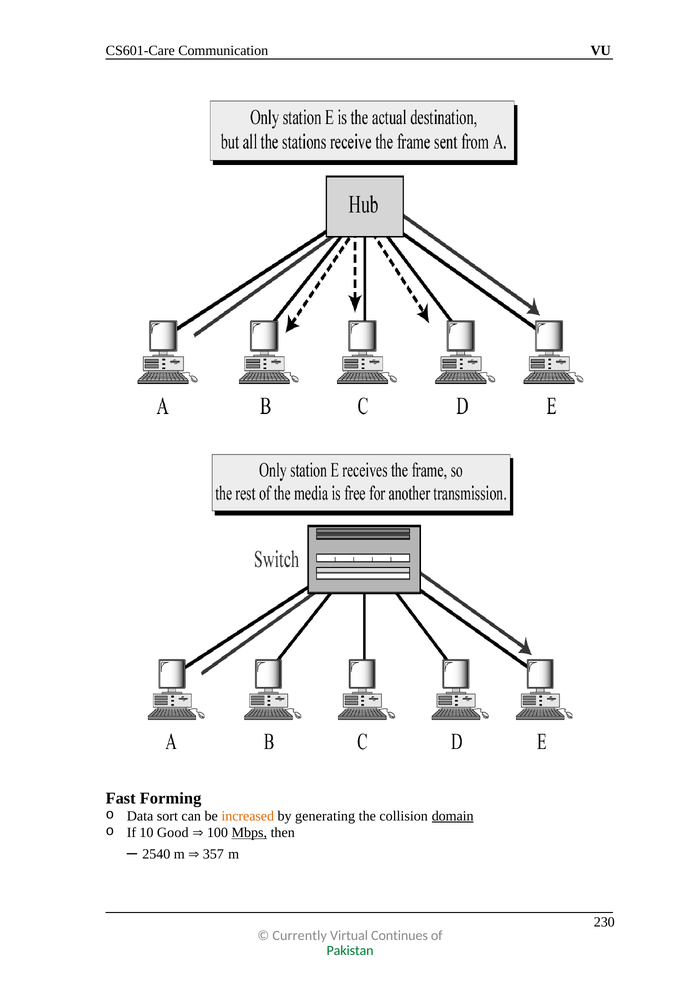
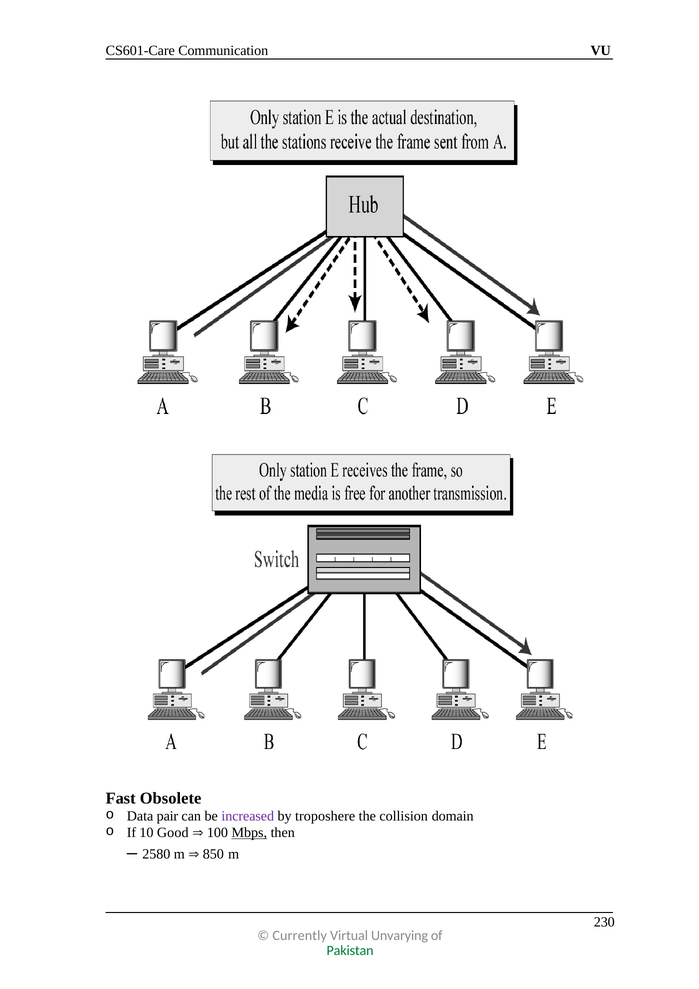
Forming: Forming -> Obsolete (171, 798)
sort: sort -> pair (167, 816)
increased colour: orange -> purple (248, 816)
generating: generating -> troposhere (325, 816)
domain underline: present -> none (453, 816)
2540: 2540 -> 2580 (156, 854)
357: 357 -> 850 (213, 854)
Continues: Continues -> Unvarying (400, 936)
